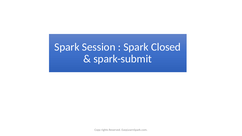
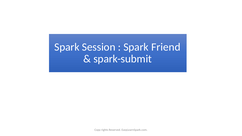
Closed: Closed -> Friend (166, 47)
